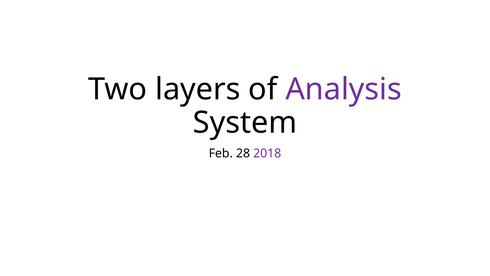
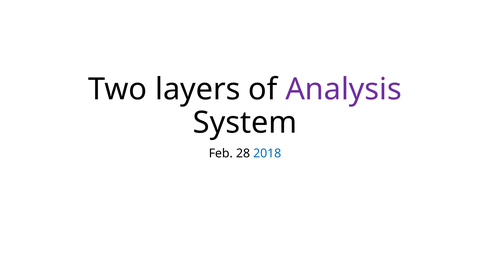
2018 colour: purple -> blue (267, 153)
